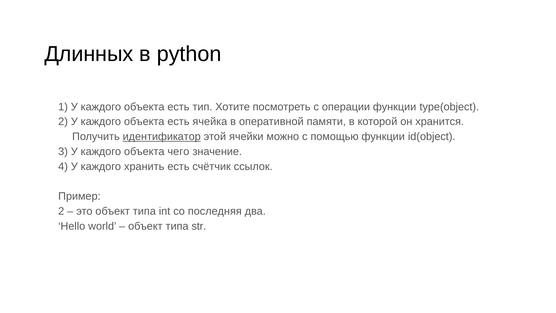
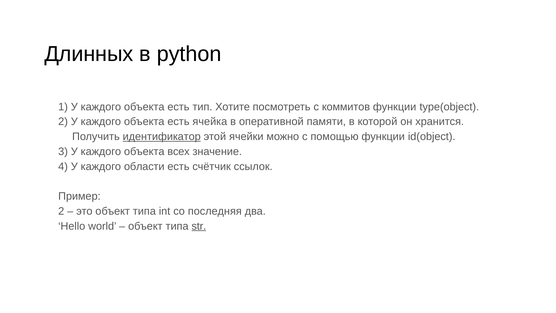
операции: операции -> коммитов (346, 107)
чего: чего -> всех (178, 151)
хранить: хранить -> области (144, 166)
str underline: none -> present (199, 226)
